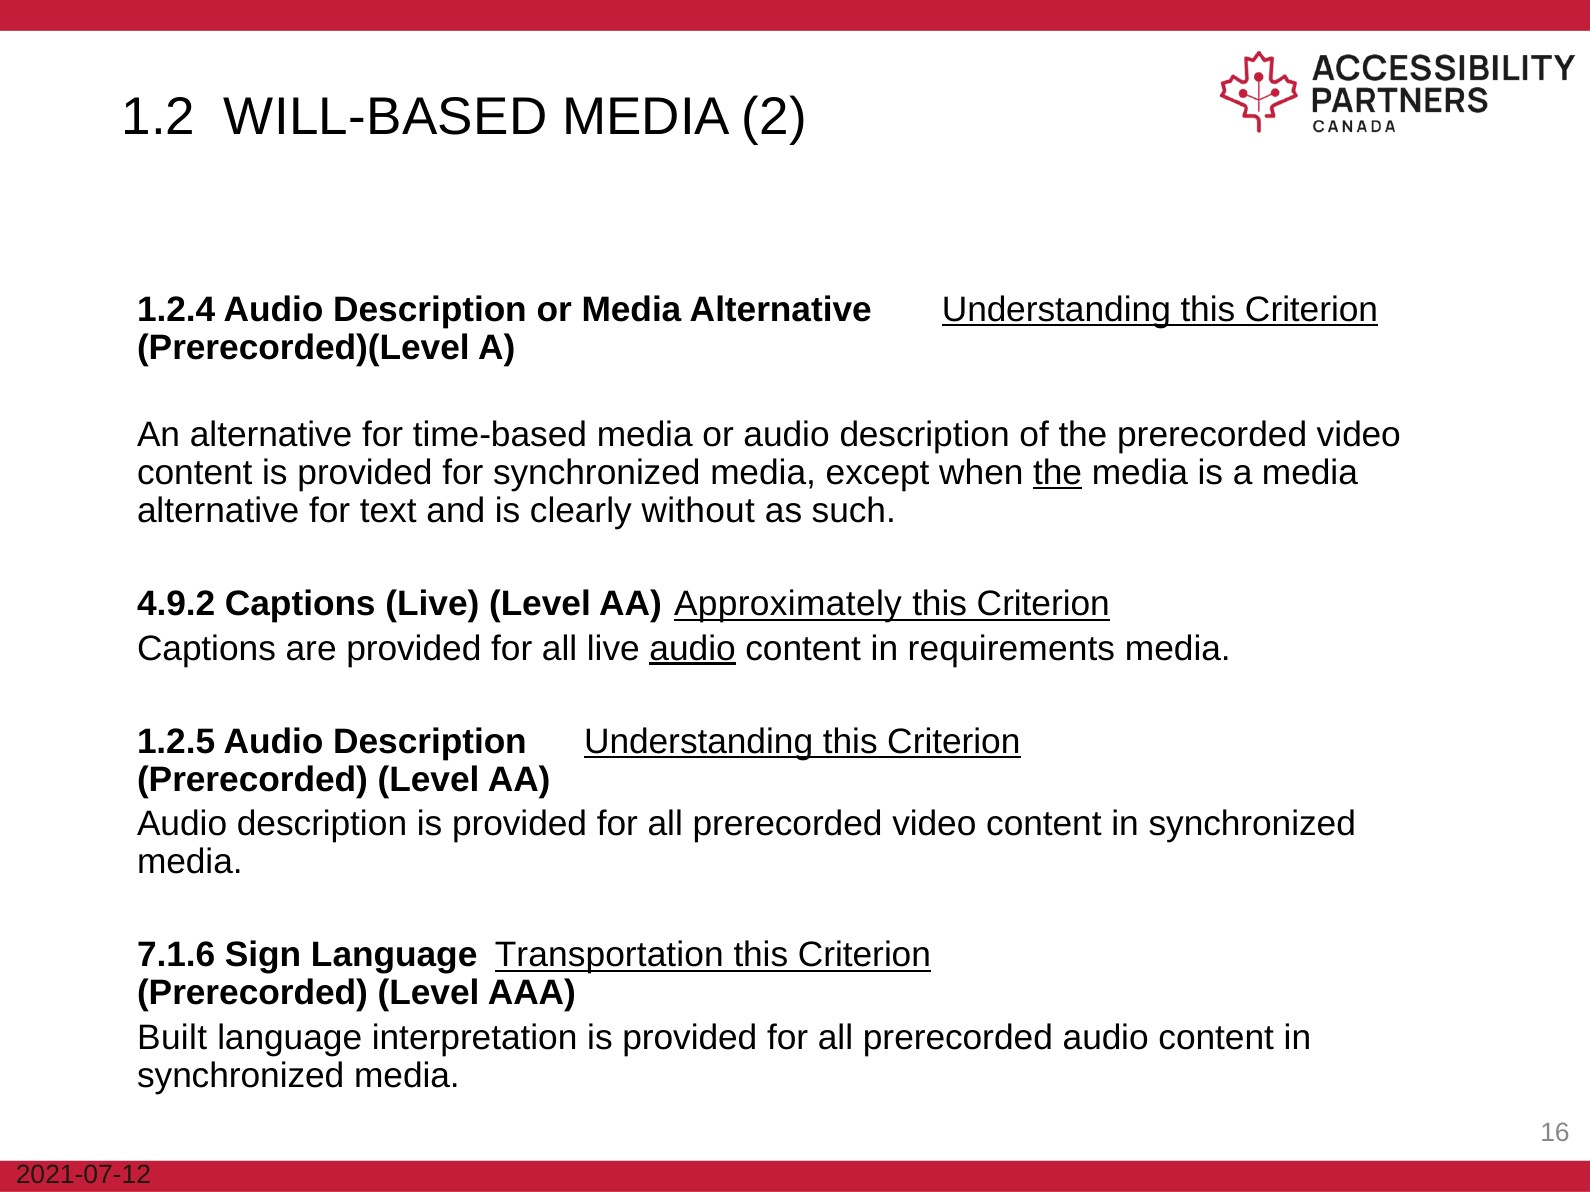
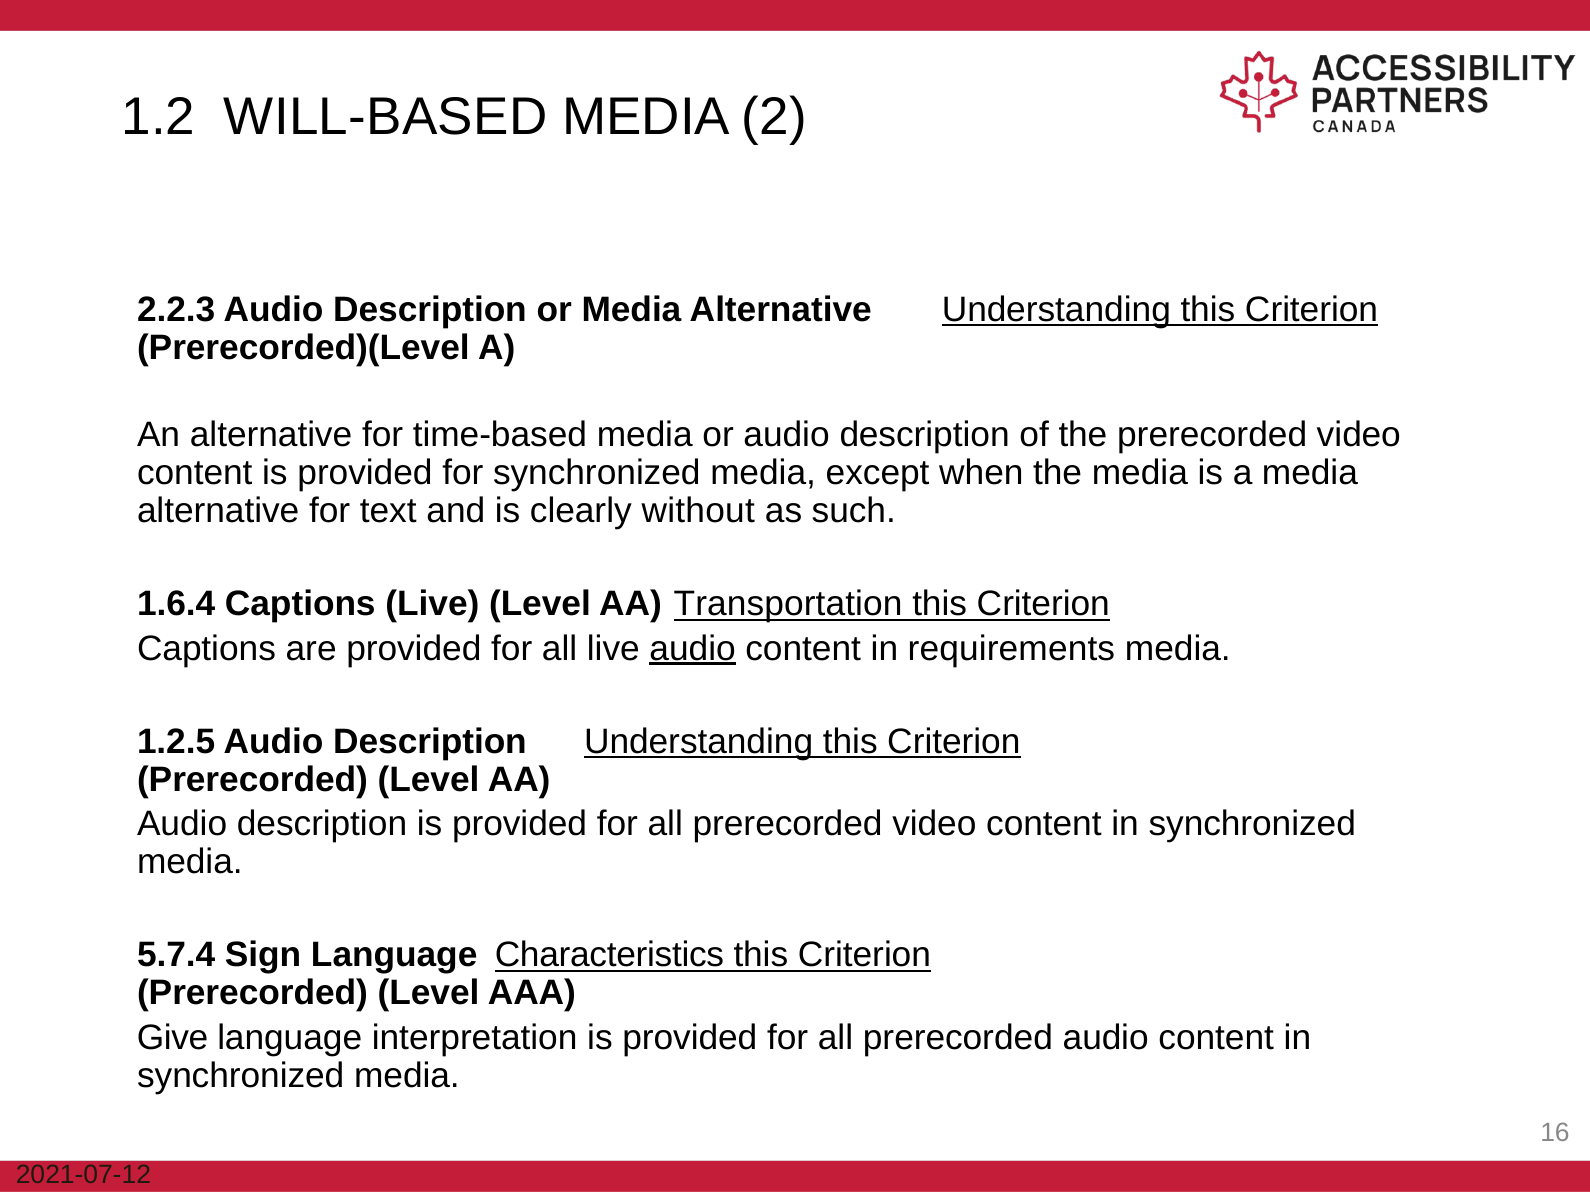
1.2.4: 1.2.4 -> 2.2.3 (176, 310)
the underline: present -> none (1058, 473)
4.9.2: 4.9.2 -> 1.6.4 (176, 604)
Approximately: Approximately -> Transportation (788, 604)
7.1.6: 7.1.6 -> 5.7.4 (176, 956)
Transportation: Transportation -> Characteristics (609, 956)
Built: Built -> Give (173, 1038)
